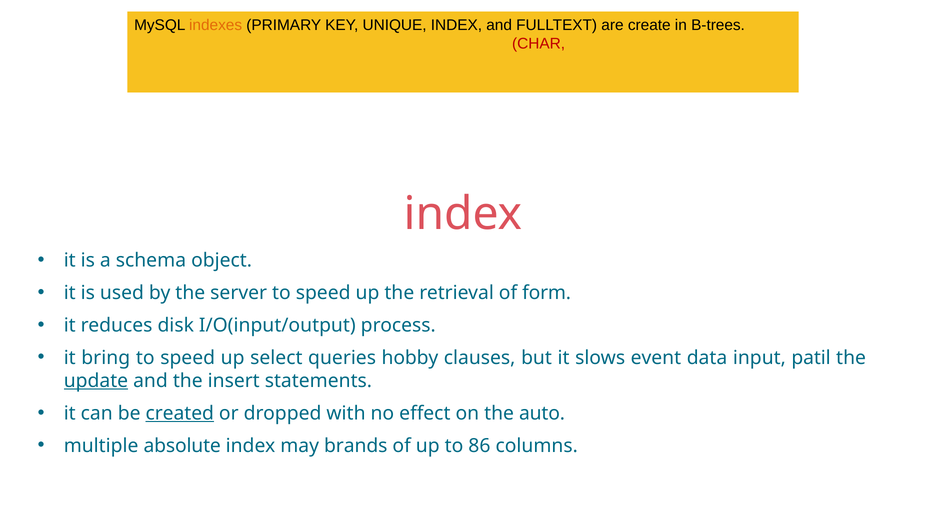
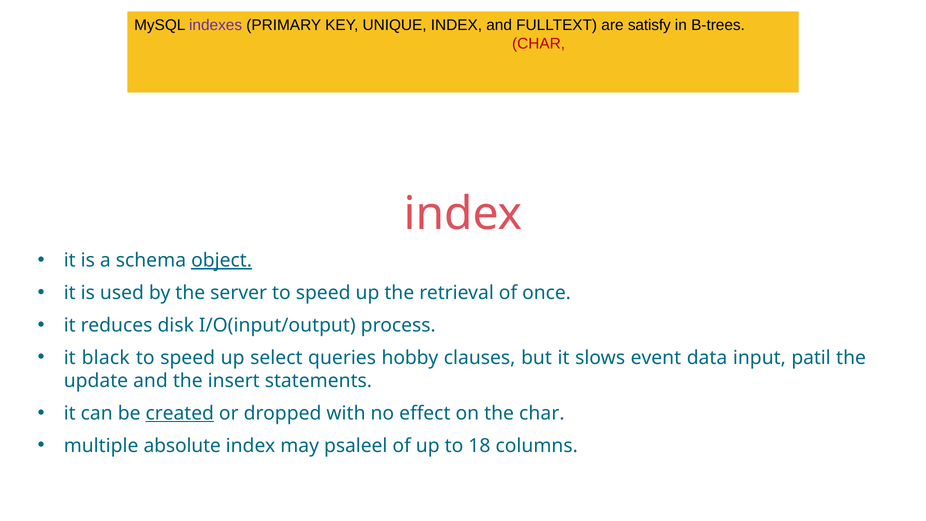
indexes colour: orange -> purple (216, 25)
create: create -> satisfy (649, 25)
object underline: none -> present (222, 260)
form: form -> once (547, 293)
bring: bring -> black (106, 358)
update underline: present -> none (96, 381)
the auto: auto -> char (542, 413)
brands: brands -> psaleel (356, 446)
86: 86 -> 18 (479, 446)
